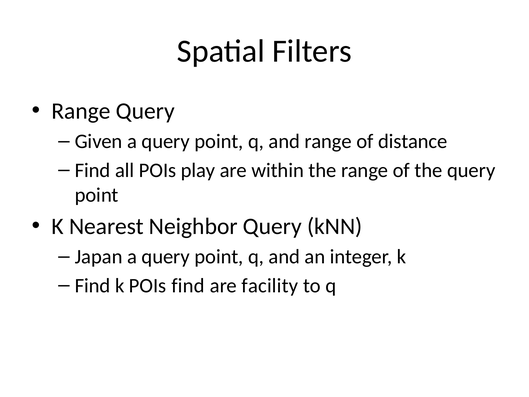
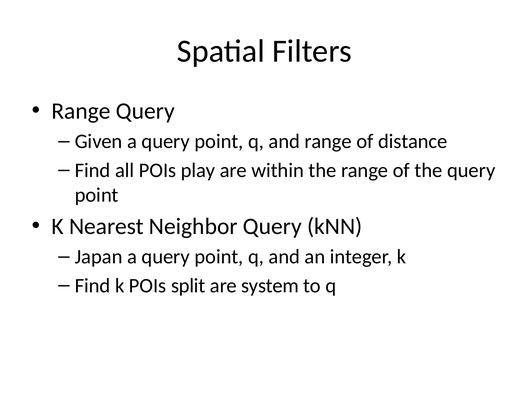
POIs find: find -> split (188, 285)
facility: facility -> system (270, 285)
